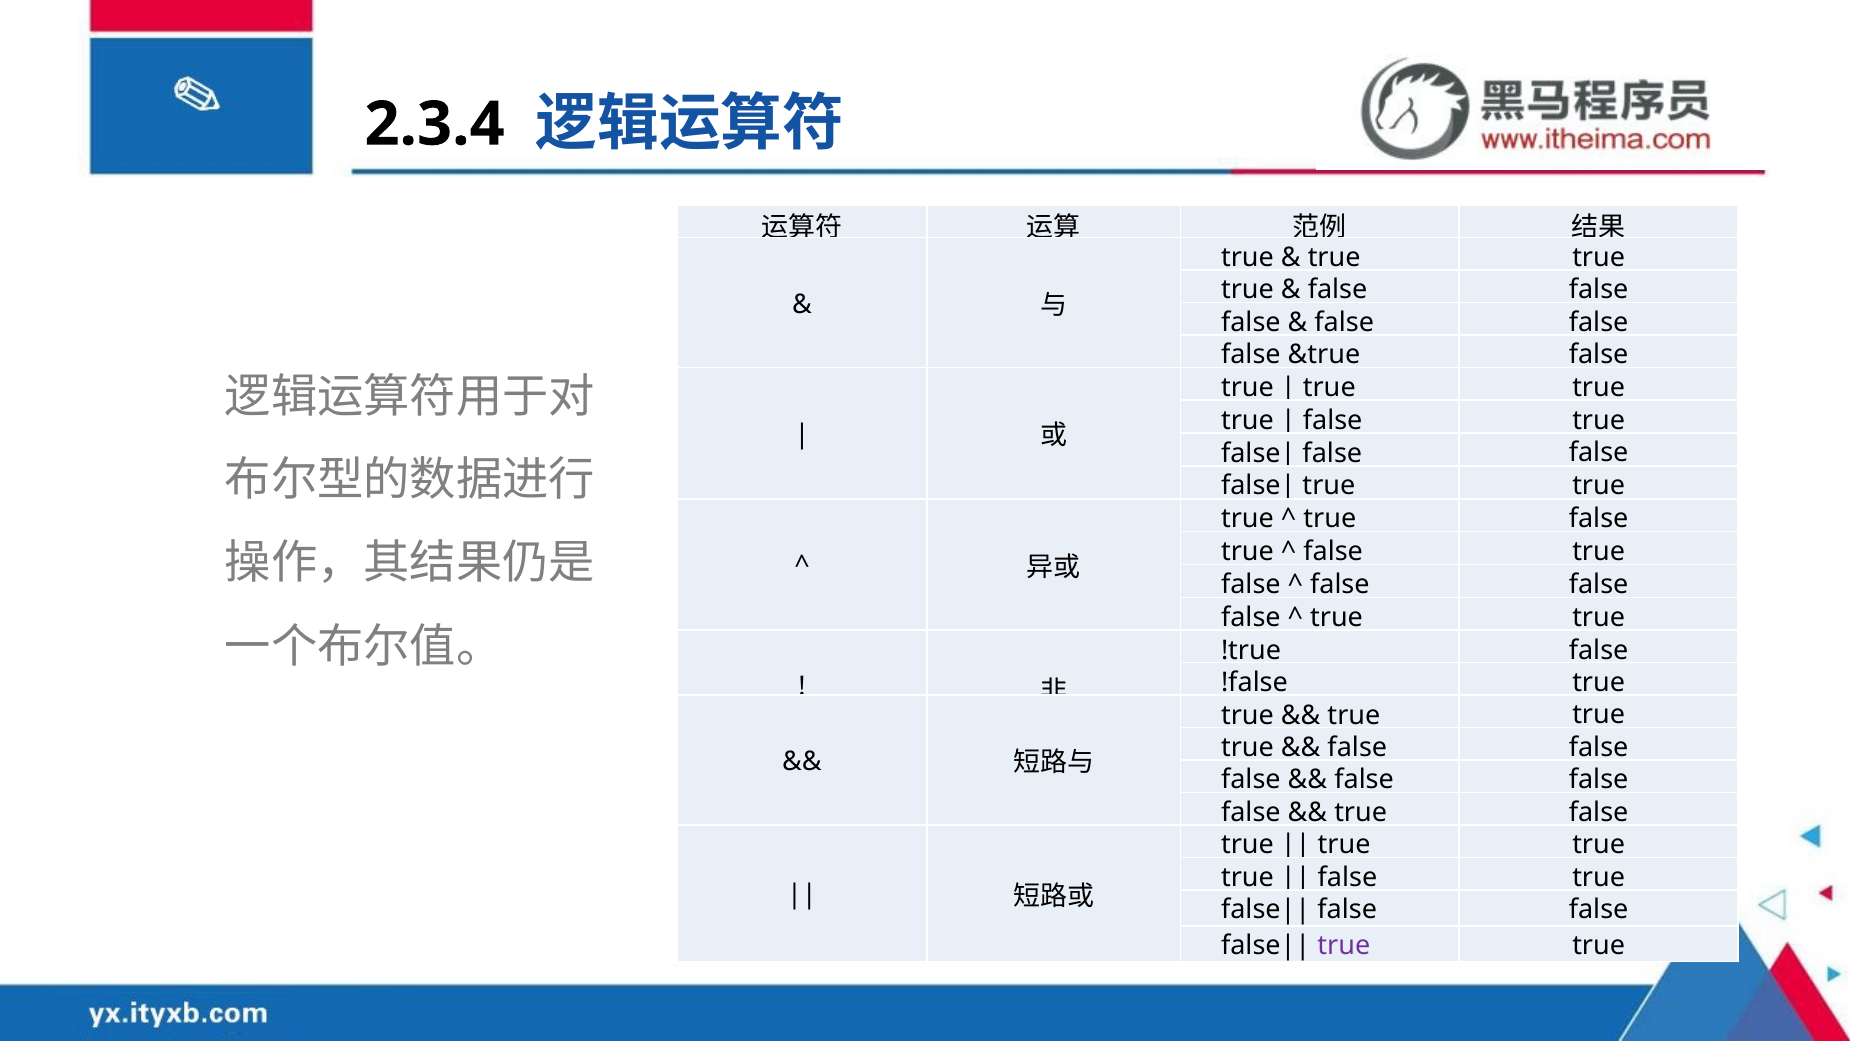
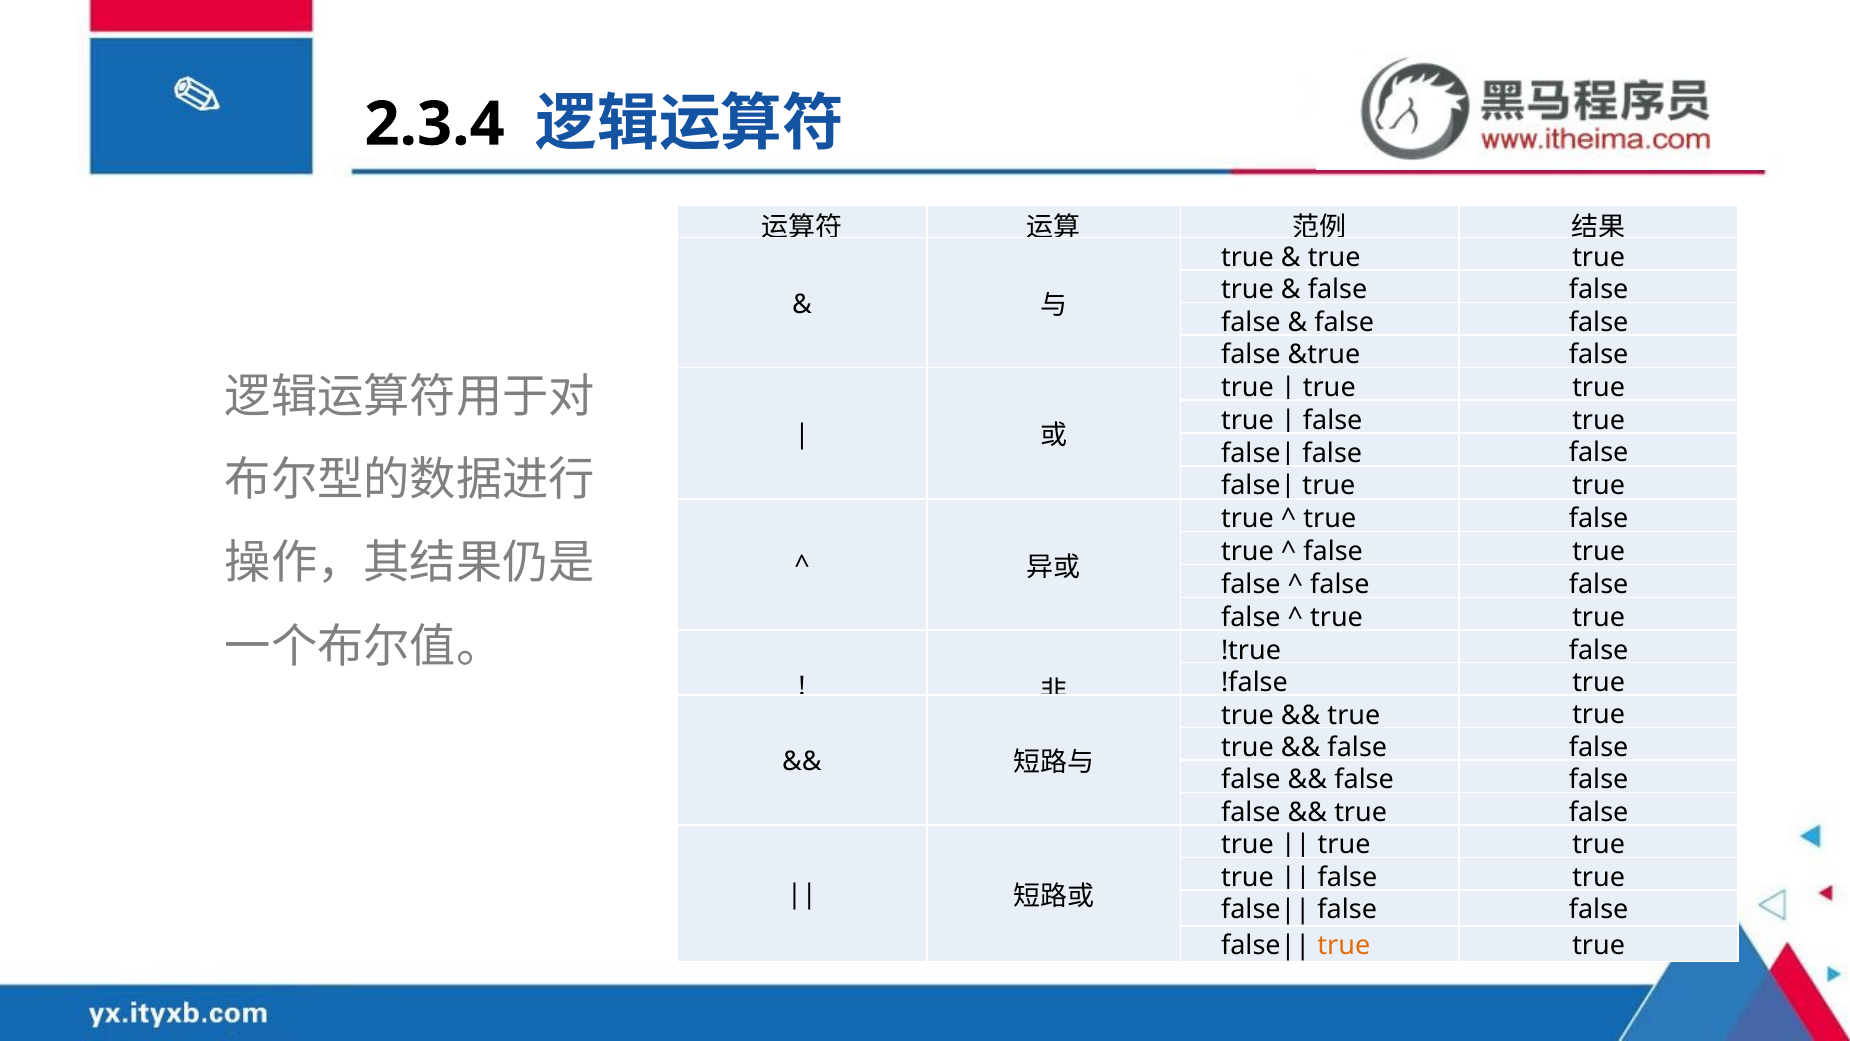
true colour: purple -> orange (1344, 945)
